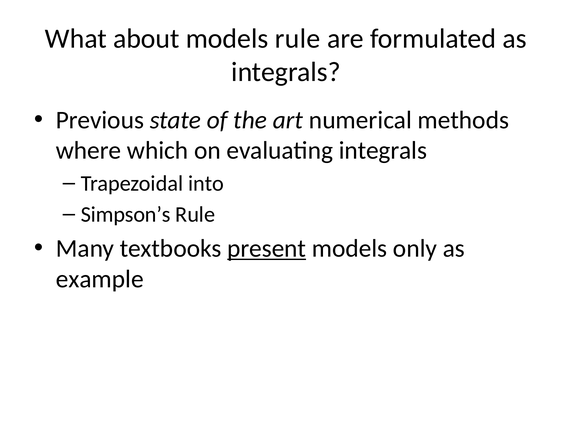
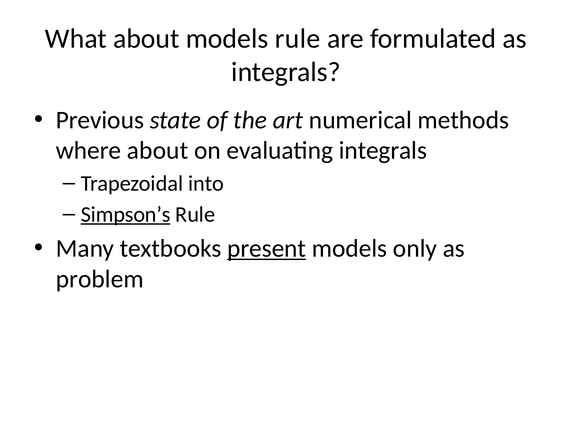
where which: which -> about (158, 151)
Simpson’s underline: none -> present (126, 215)
example: example -> problem (100, 279)
